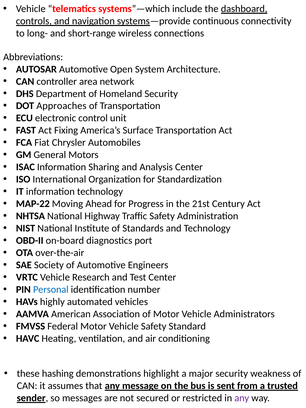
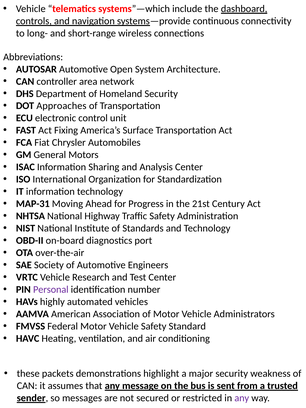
MAP-22: MAP-22 -> MAP-31 (33, 204)
Personal colour: blue -> purple (51, 289)
hashing: hashing -> packets (58, 373)
